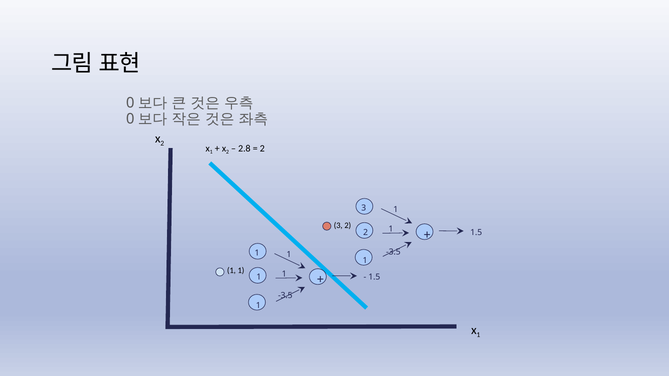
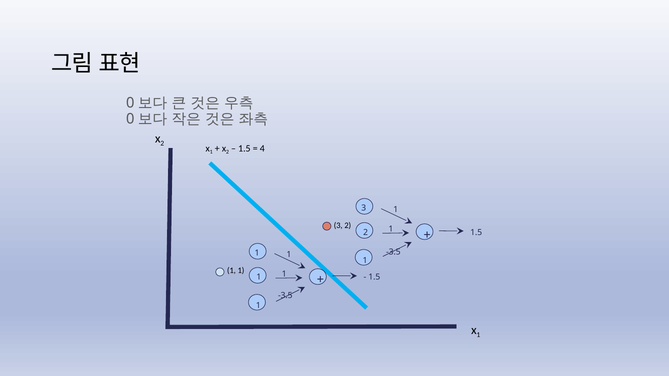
2.8: 2.8 -> 1.5 (244, 148)
2: 2 -> 4 (262, 148)
